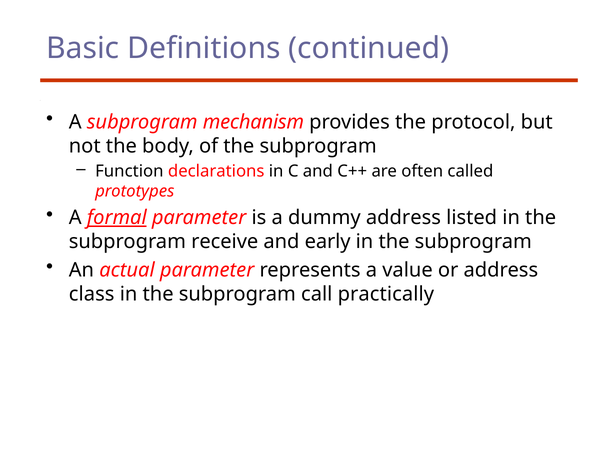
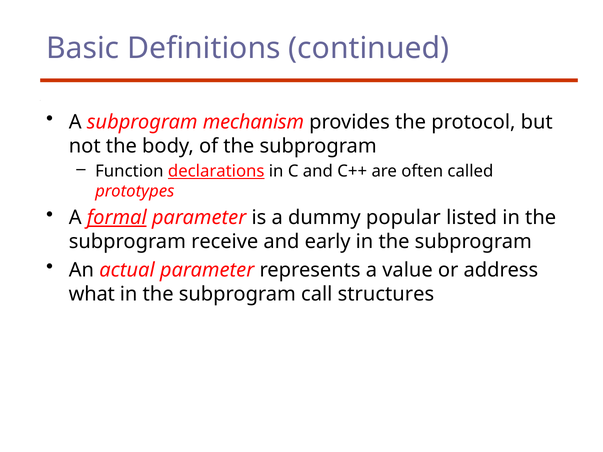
declarations underline: none -> present (216, 171)
dummy address: address -> popular (403, 218)
class: class -> what (92, 294)
practically: practically -> structures (386, 294)
